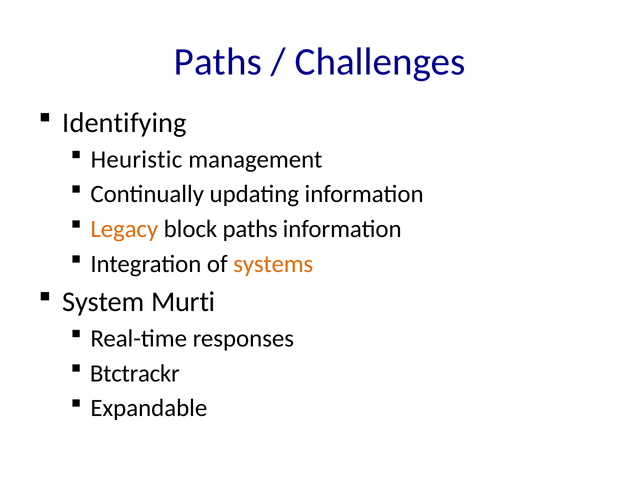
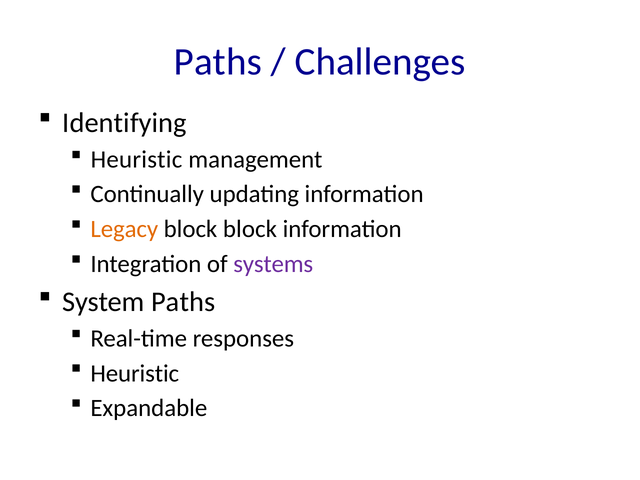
block paths: paths -> block (250, 229)
systems colour: orange -> purple (273, 264)
System Murti: Murti -> Paths (183, 302)
Btctrackr: Btctrackr -> Heuristic (135, 373)
